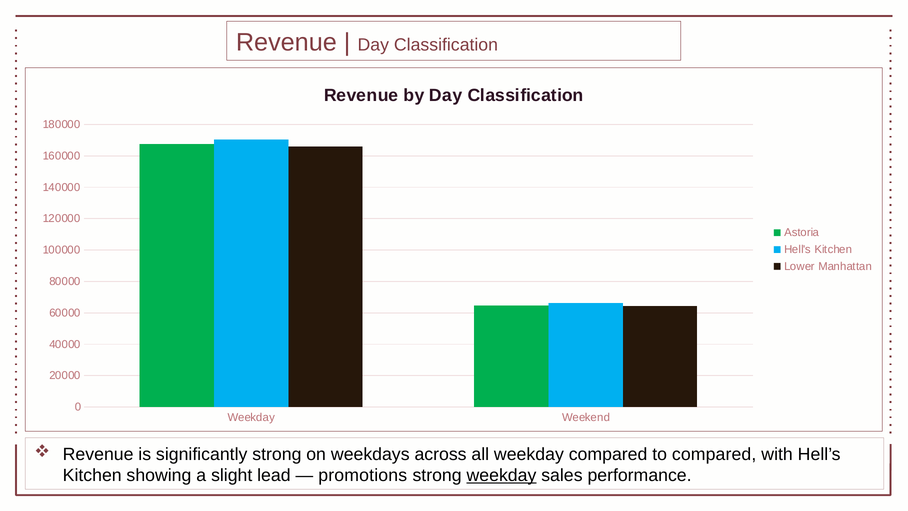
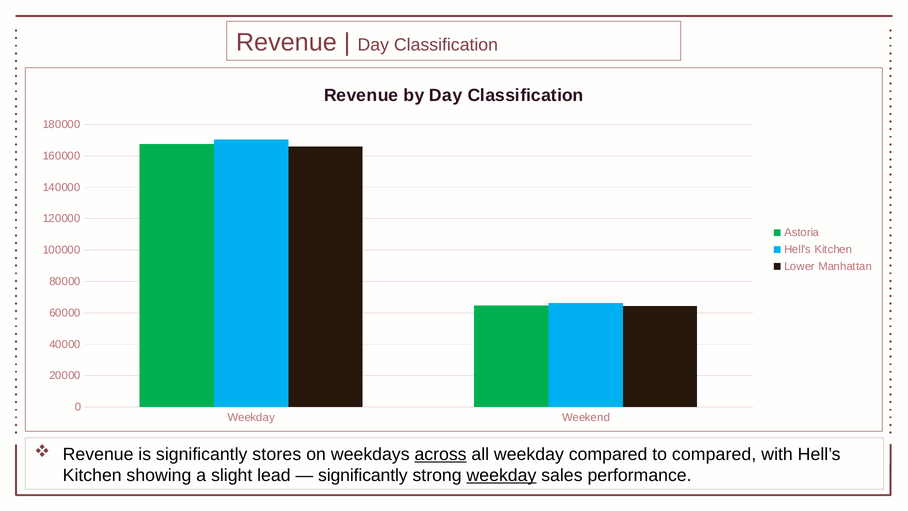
significantly strong: strong -> stores (277, 454)
across underline: none -> present (441, 454)
promotions: promotions -> significantly (363, 475)
